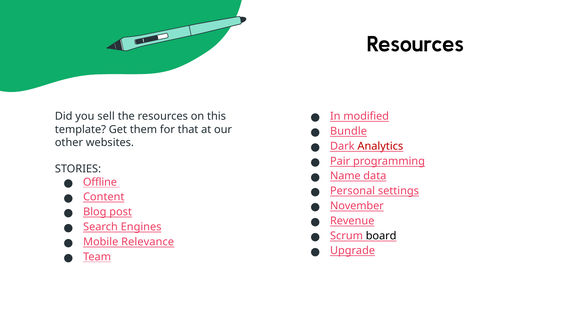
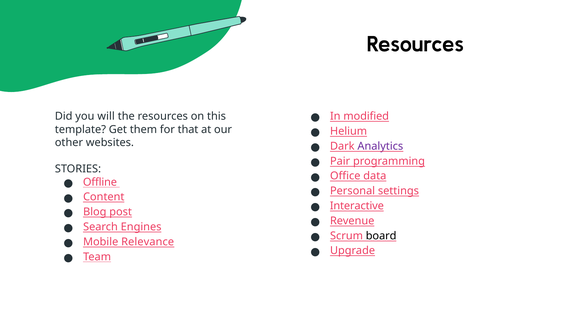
sell: sell -> will (106, 116)
Bundle: Bundle -> Helium (349, 131)
Analytics colour: red -> purple (380, 146)
Name: Name -> Office (345, 176)
November: November -> Interactive (357, 206)
